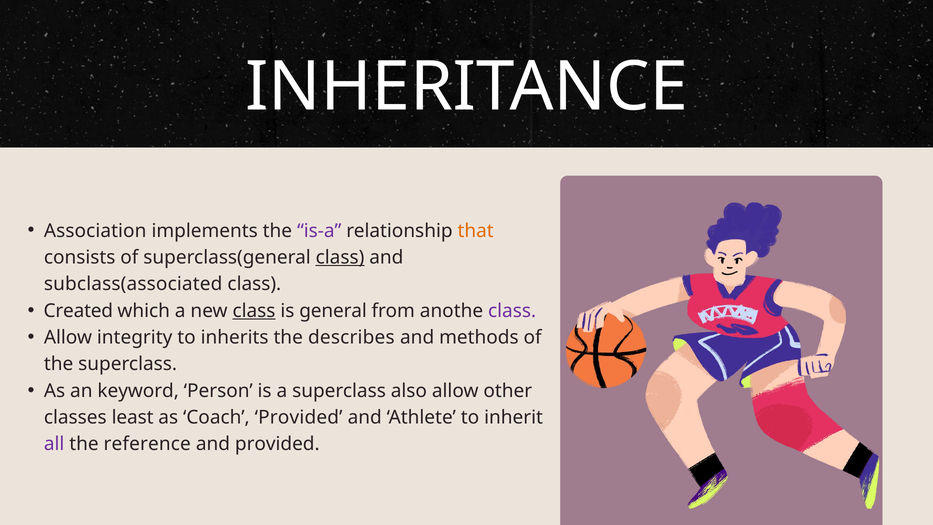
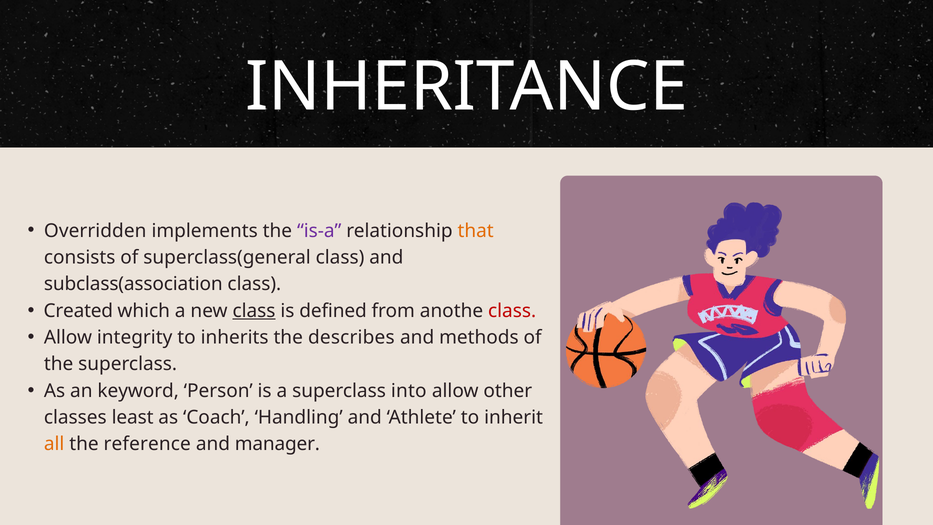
Association: Association -> Overridden (95, 231)
class underline: present -> none (340, 257)
subclass(associated: subclass(associated -> subclass(association (133, 284)
general: general -> defined (333, 311)
class colour: purple -> red (512, 311)
also: also -> into (409, 391)
Coach Provided: Provided -> Handling (299, 417)
all colour: purple -> orange (54, 444)
and provided: provided -> manager (277, 444)
